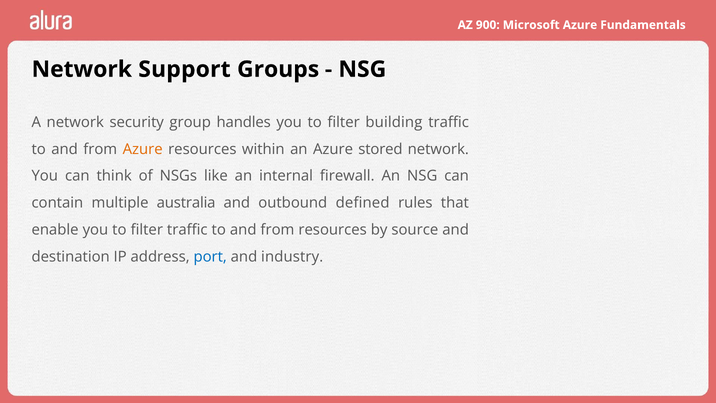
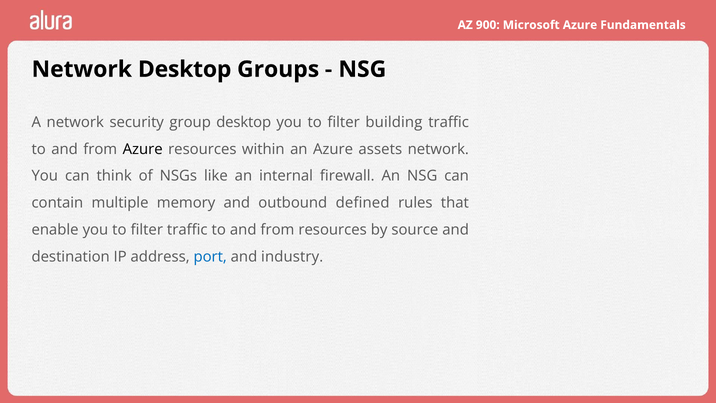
Network Support: Support -> Desktop (185, 69)
group handles: handles -> desktop (244, 122)
Azure colour: orange -> black (143, 149)
stored: stored -> assets (380, 149)
australia: australia -> memory (186, 203)
